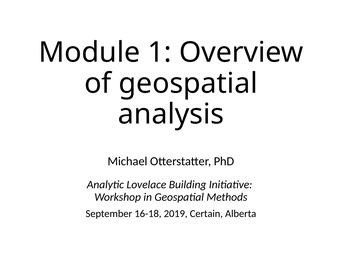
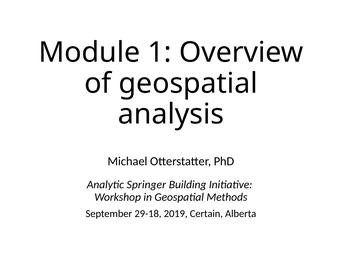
Lovelace: Lovelace -> Springer (146, 184)
16-18: 16-18 -> 29-18 (148, 213)
